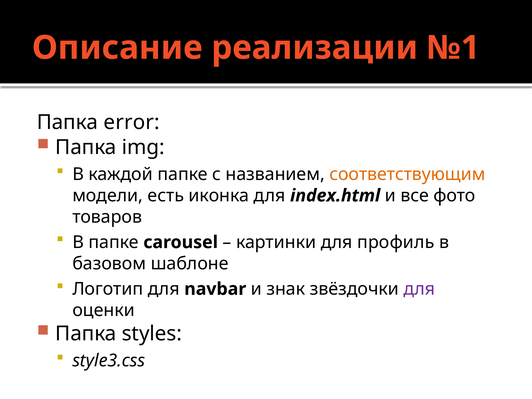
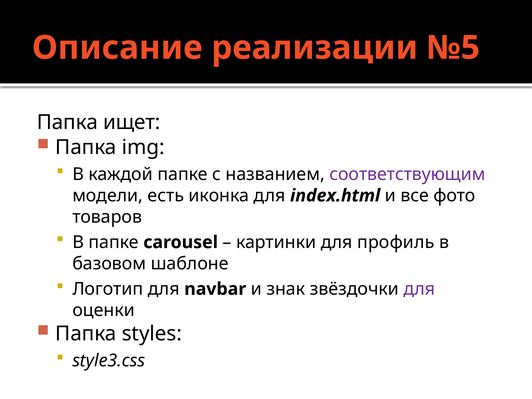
№1: №1 -> №5 (453, 48)
error: error -> ищет (132, 122)
соответствующим colour: orange -> purple (407, 174)
